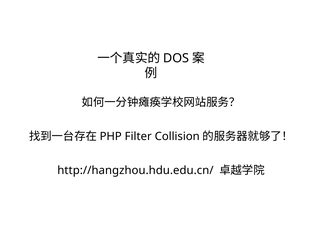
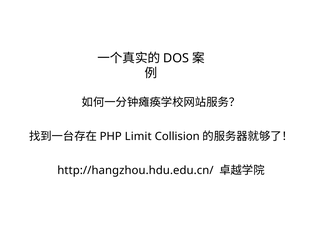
Filter: Filter -> Limit (138, 136)
